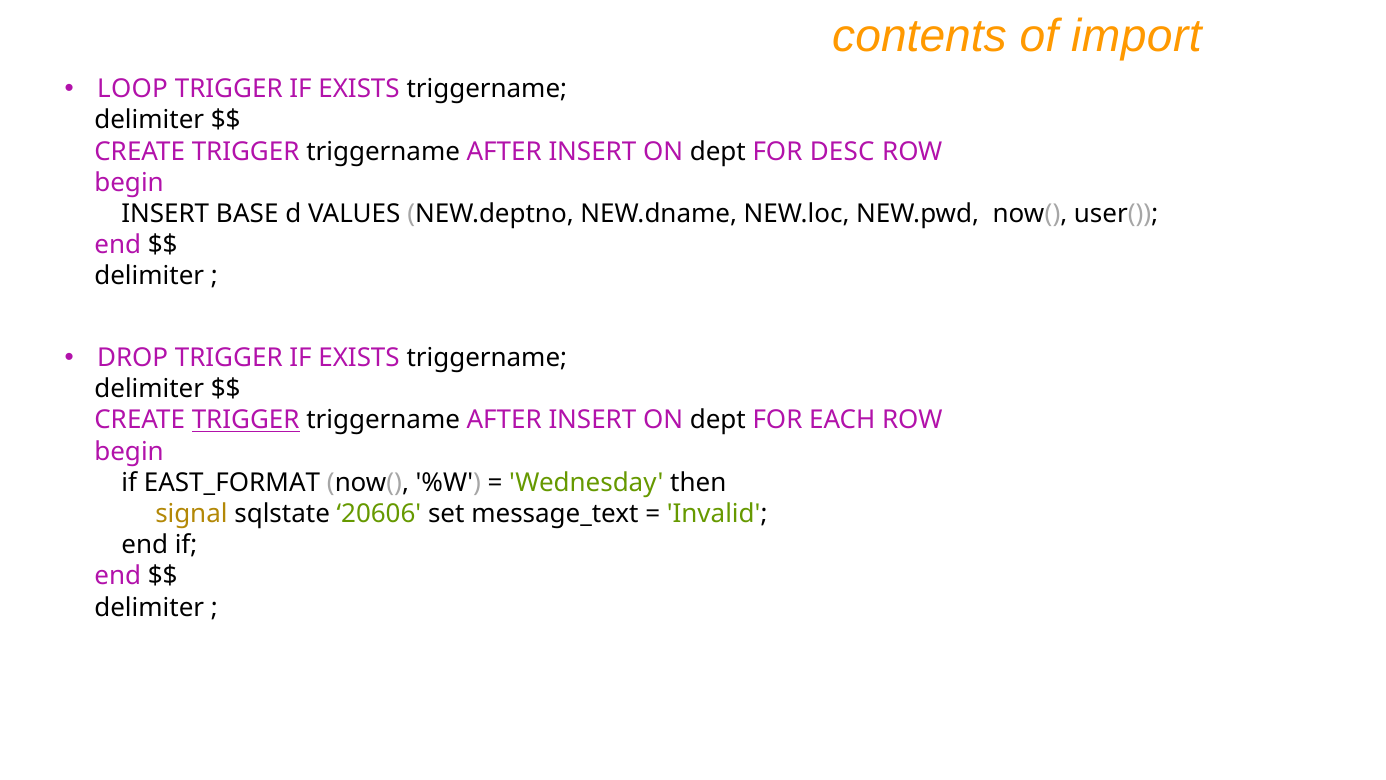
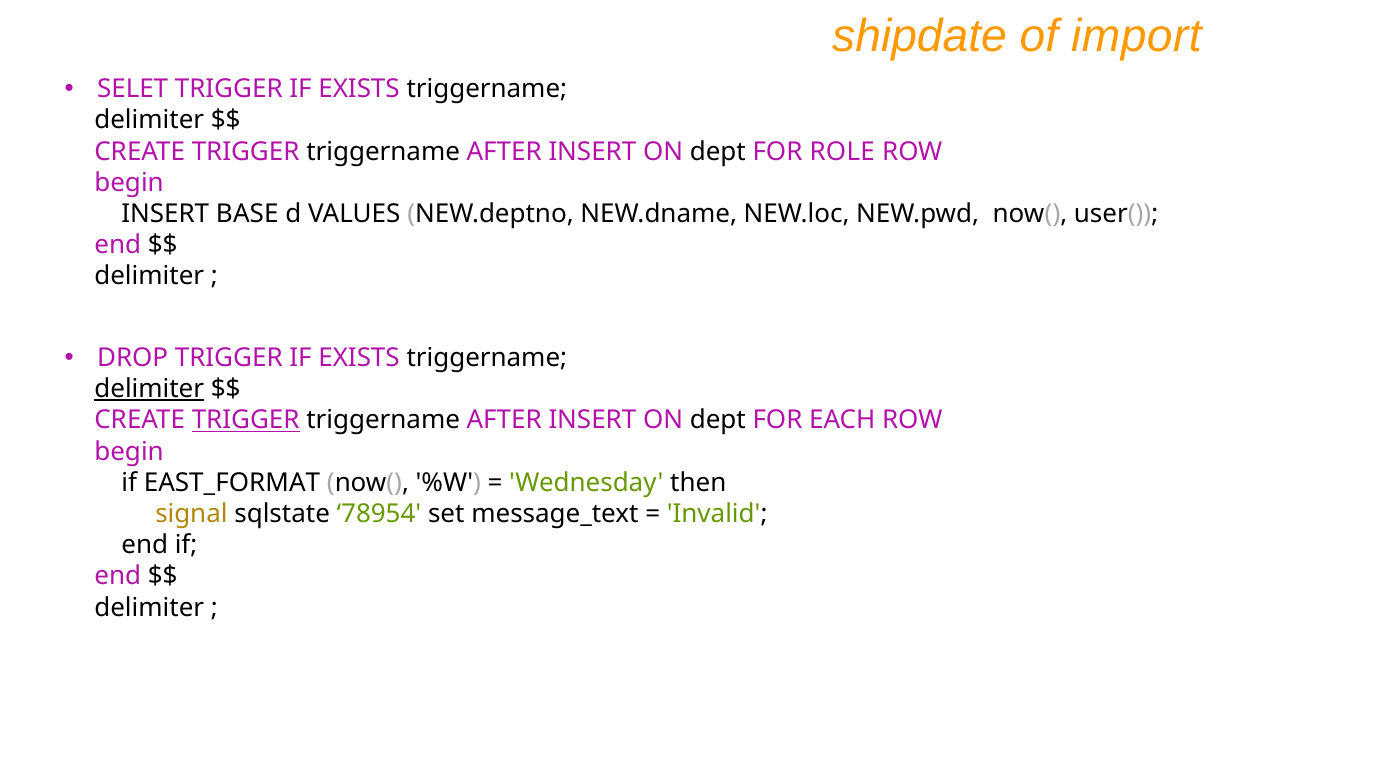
contents: contents -> shipdate (920, 36)
LOOP: LOOP -> SELET (133, 89)
DESC: DESC -> ROLE (842, 151)
delimiter underline: none -> present (149, 389)
20606: 20606 -> 78954 (379, 514)
